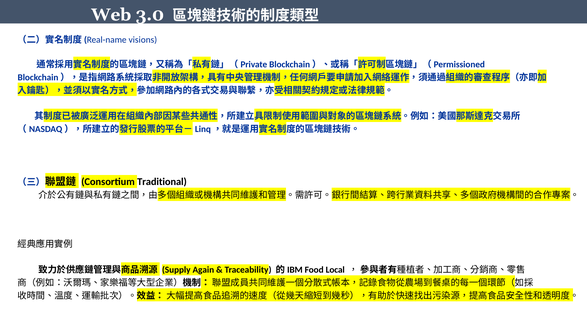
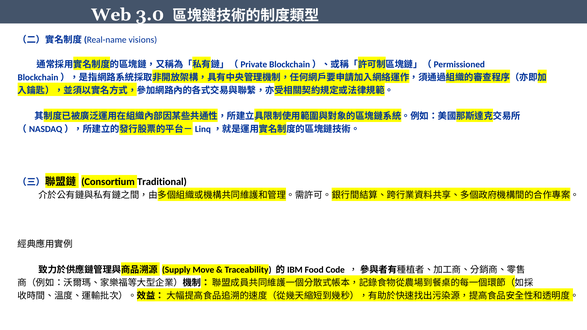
Again: Again -> Move (203, 270)
Local: Local -> Code (335, 270)
